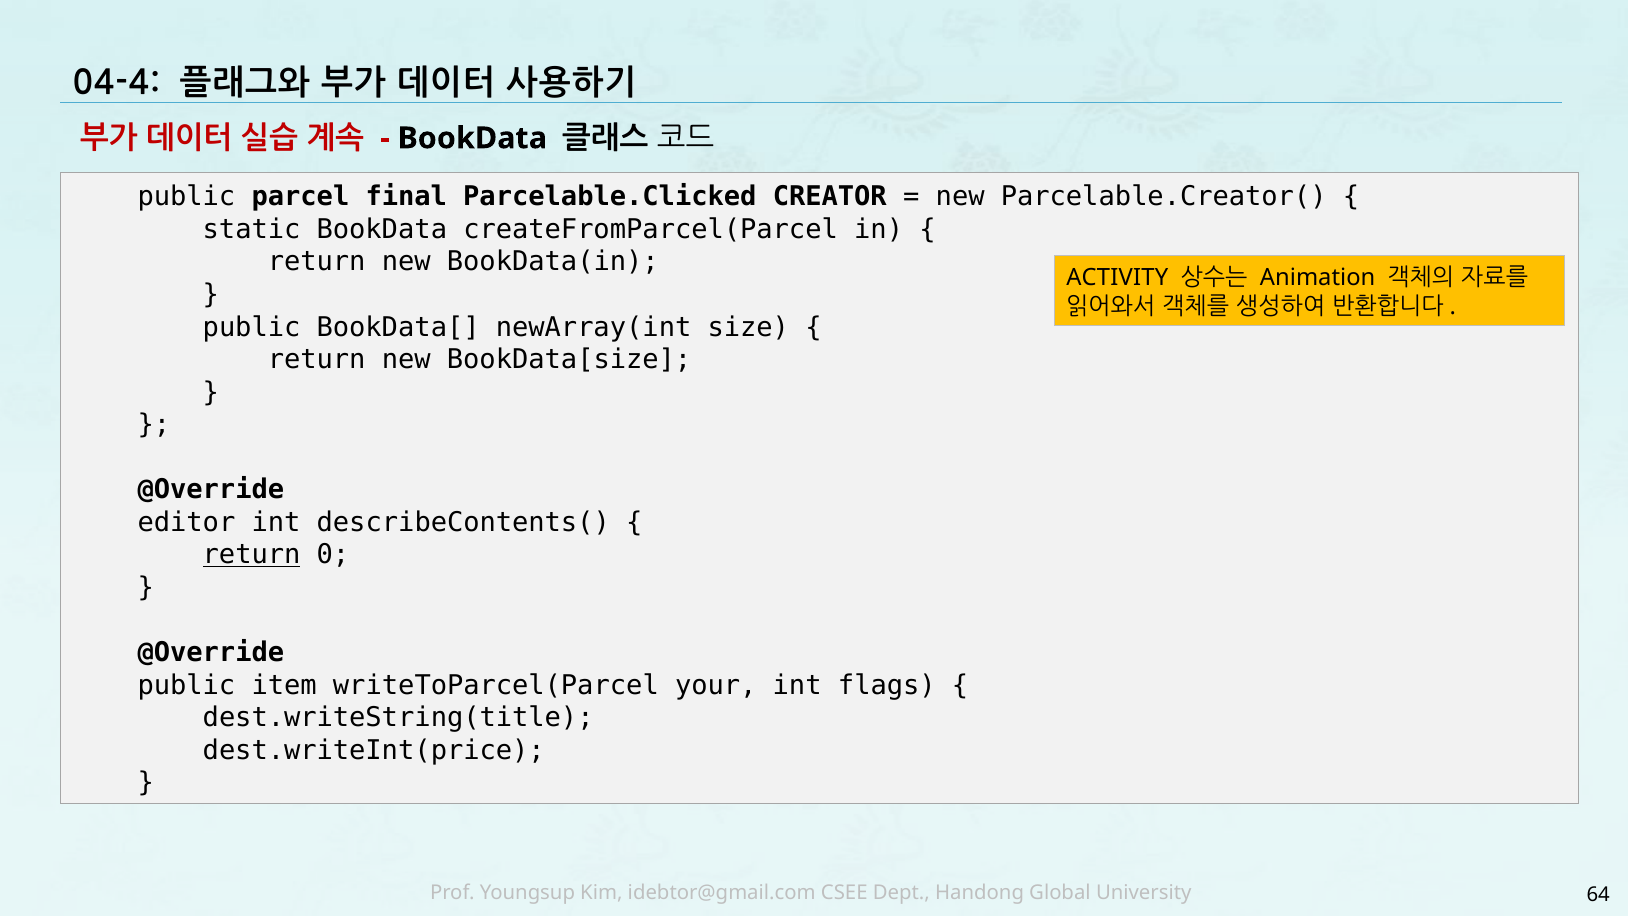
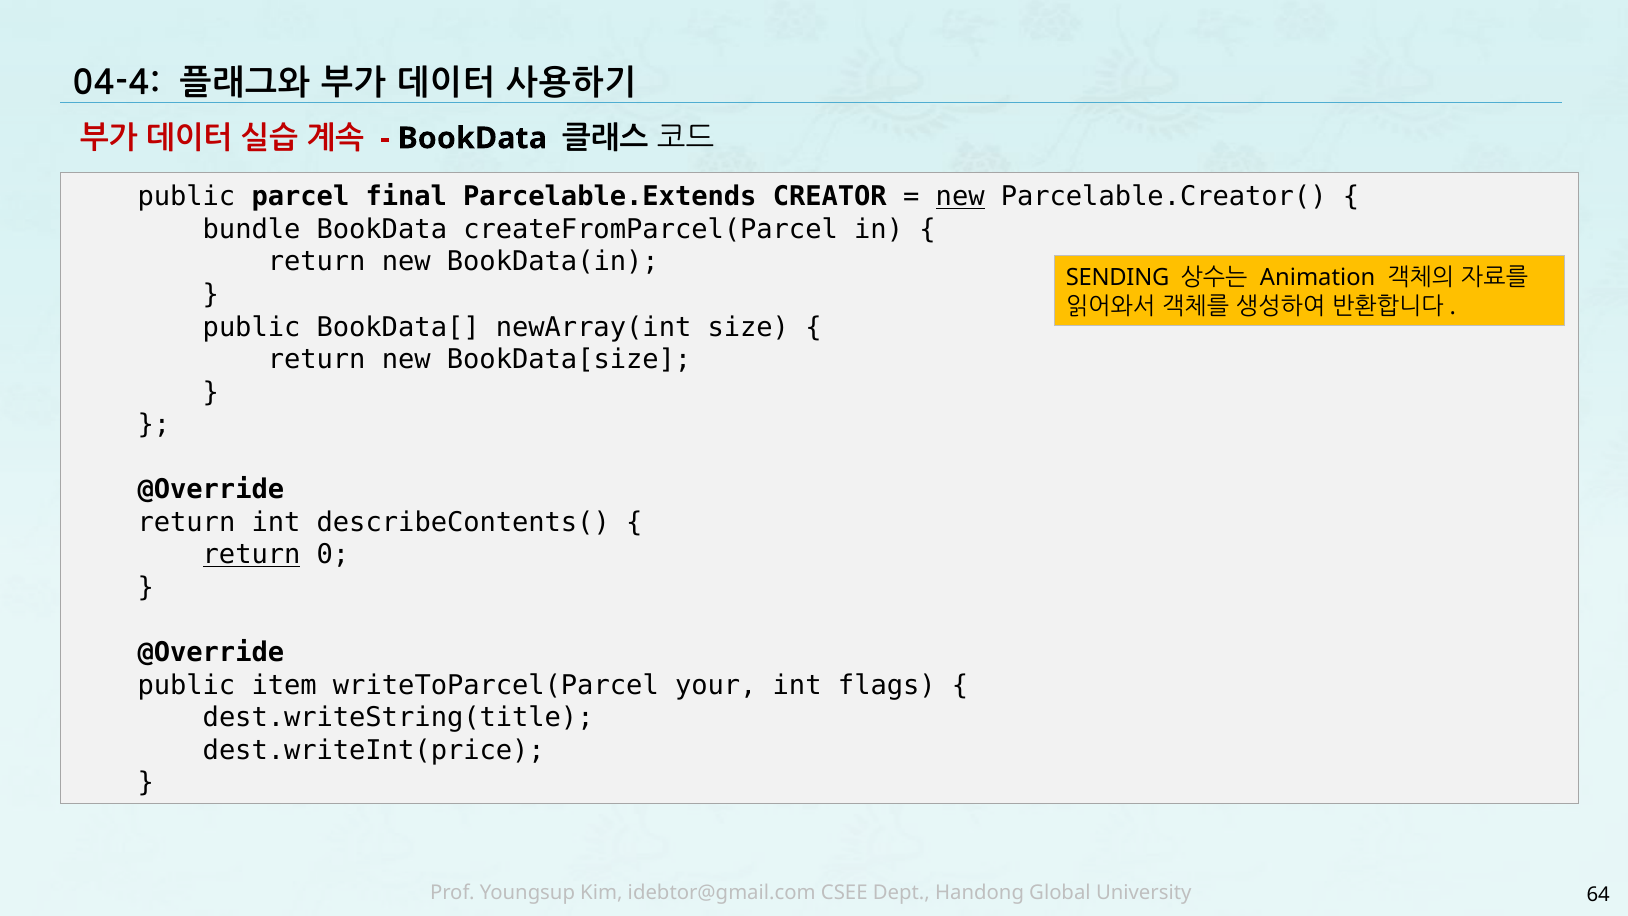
Parcelable.Clicked: Parcelable.Clicked -> Parcelable.Extends (610, 197)
new underline: none -> present (960, 197)
static: static -> bundle (252, 229)
ACTIVITY: ACTIVITY -> SENDING (1118, 278)
editor: editor -> return (186, 522)
